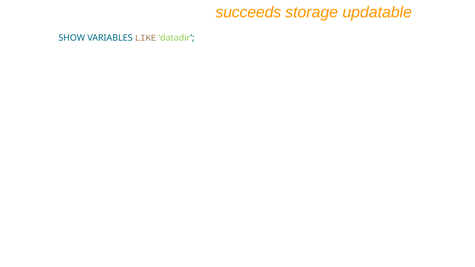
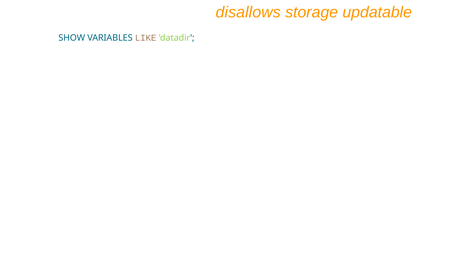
succeeds: succeeds -> disallows (248, 12)
